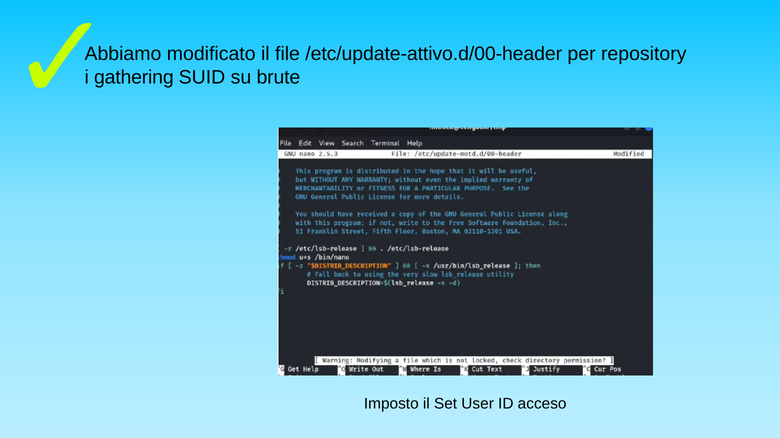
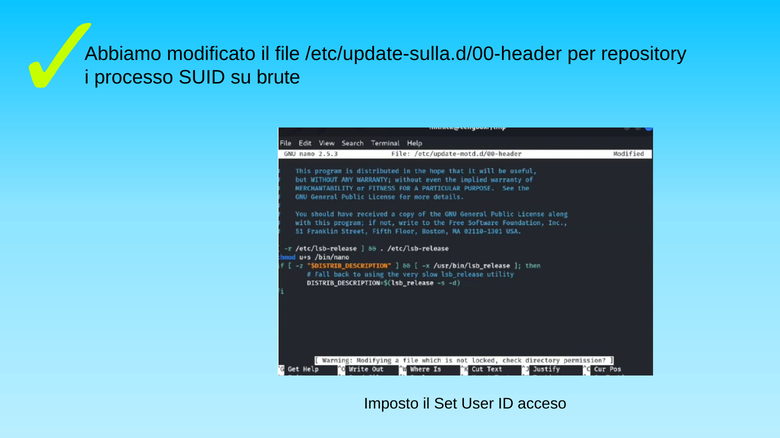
/etc/update-attivo.d/00-header: /etc/update-attivo.d/00-header -> /etc/update-sulla.d/00-header (434, 54)
gathering: gathering -> processo (134, 77)
